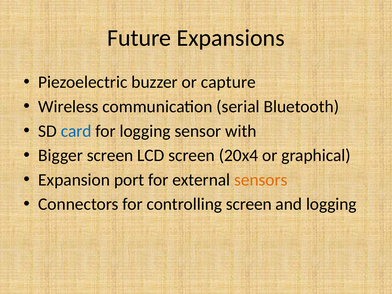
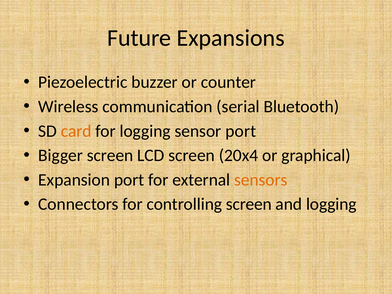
capture: capture -> counter (228, 82)
card colour: blue -> orange (76, 131)
sensor with: with -> port (241, 131)
